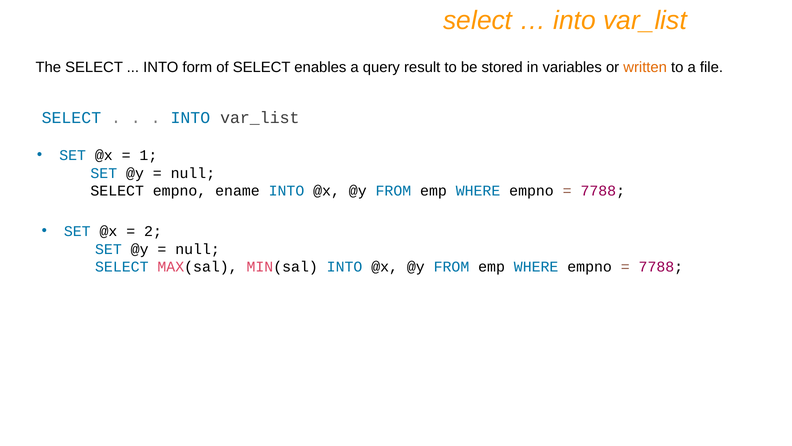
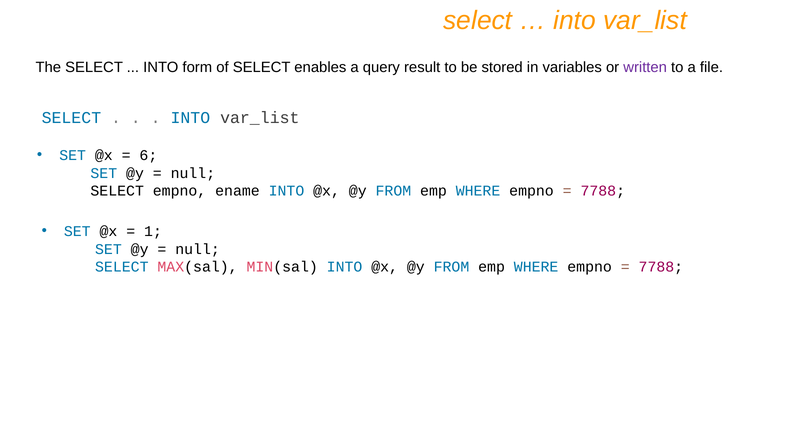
written colour: orange -> purple (645, 67)
1: 1 -> 6 (148, 155)
2: 2 -> 1 (153, 231)
